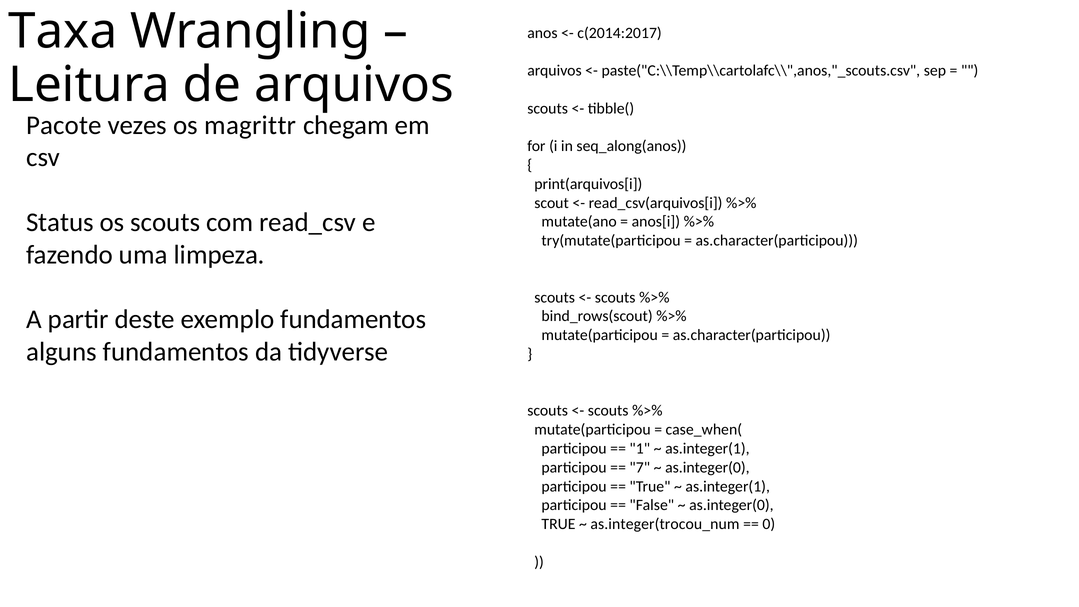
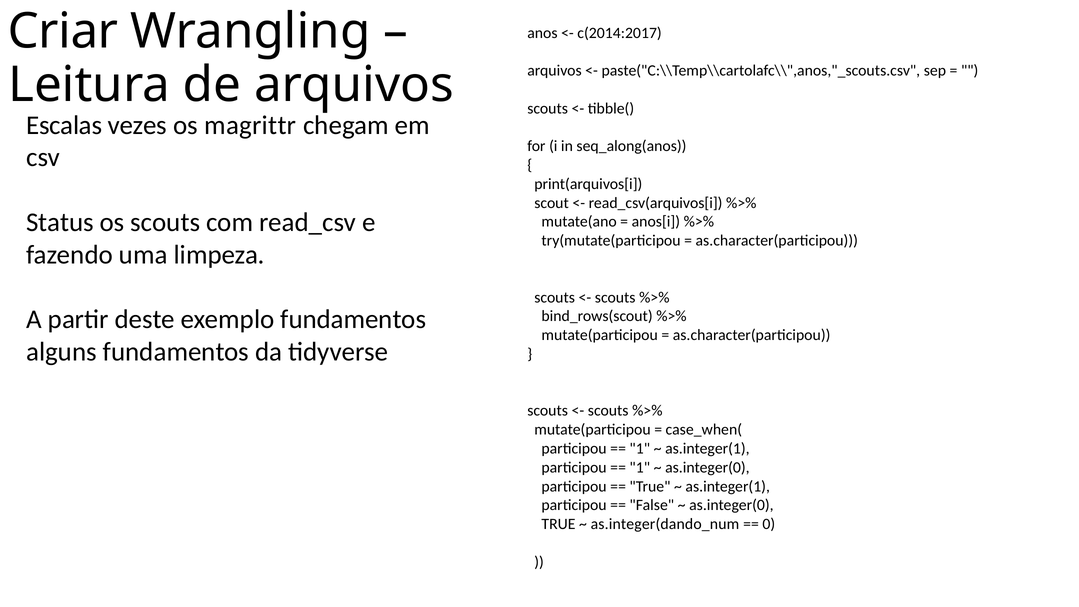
Taxa: Taxa -> Criar (63, 32)
Pacote: Pacote -> Escalas (64, 125)
7: 7 -> 1 (640, 467)
as.integer(trocou_num: as.integer(trocou_num -> as.integer(dando_num (665, 524)
